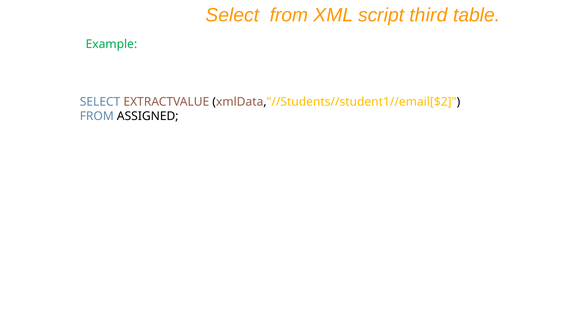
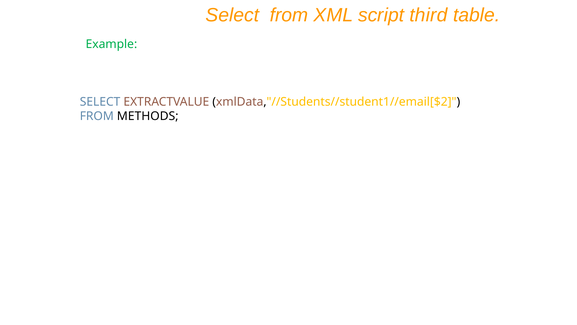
ASSIGNED: ASSIGNED -> METHODS (148, 116)
